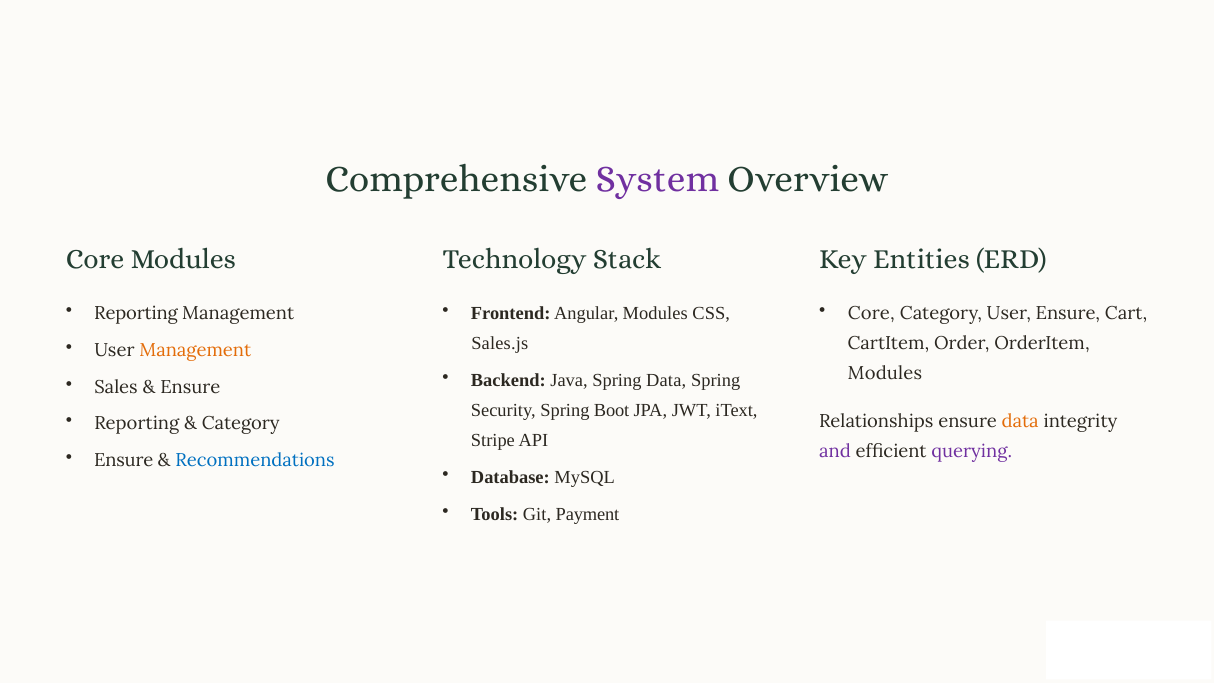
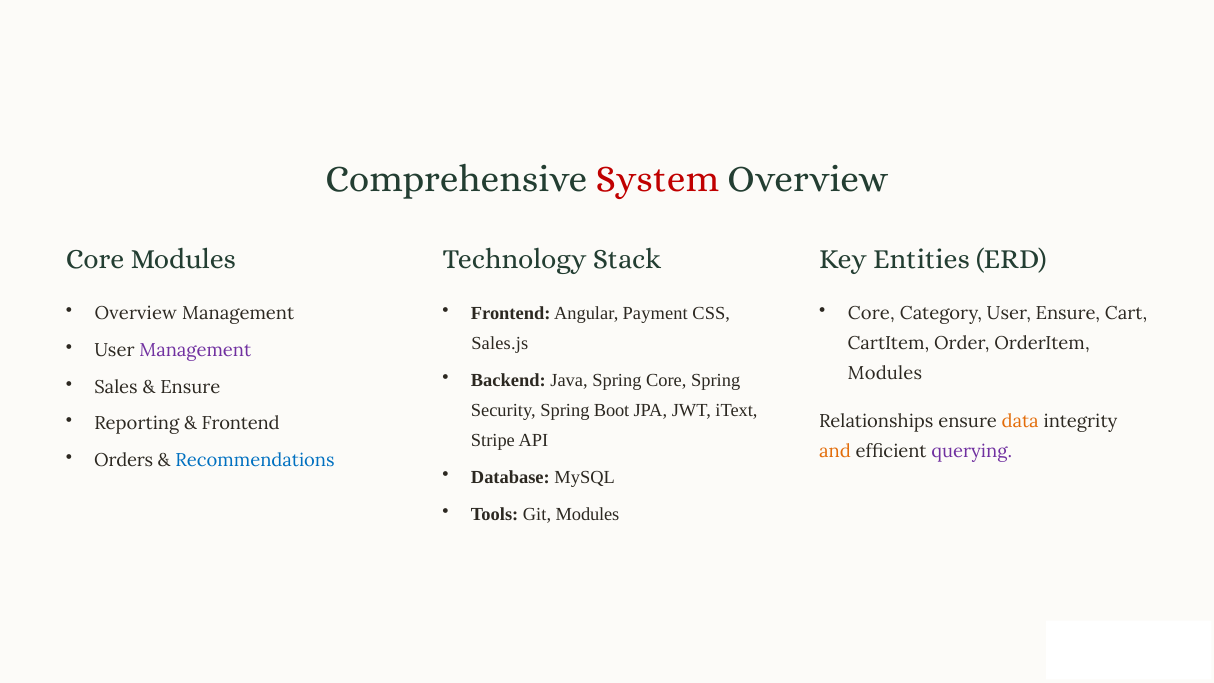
System colour: purple -> red (657, 179)
Reporting: Reporting -> Overview (136, 314)
Angular Modules: Modules -> Payment (655, 314)
Management colour: orange -> purple (195, 350)
Spring Data: Data -> Core (666, 380)
Category: Category -> Frontend (241, 424)
and colour: purple -> orange (835, 451)
Ensure: Ensure -> Orders (124, 460)
Git Payment: Payment -> Modules (588, 514)
